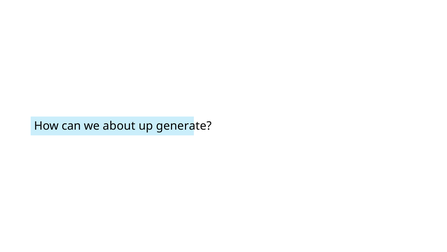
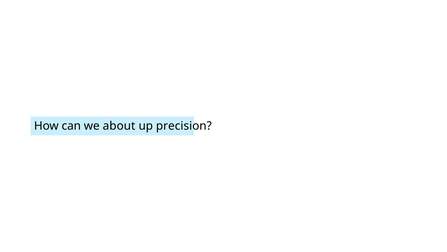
generate: generate -> precision (184, 126)
